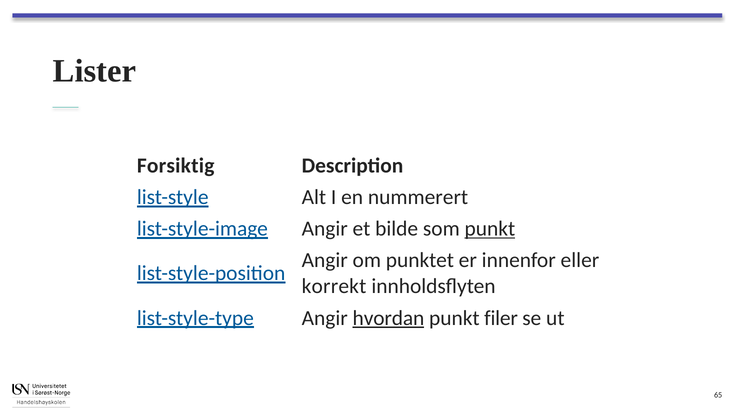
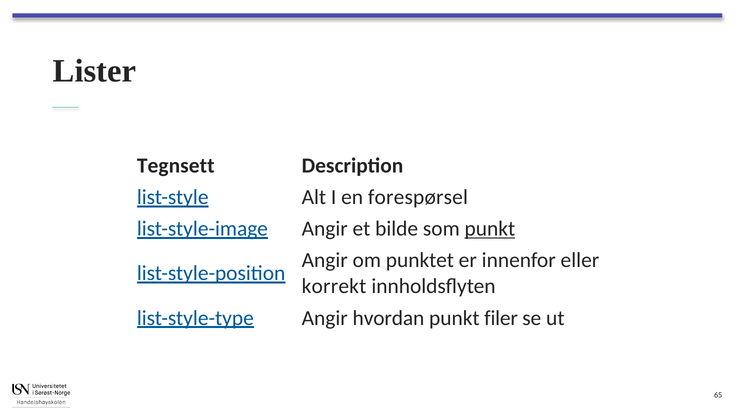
Forsiktig: Forsiktig -> Tegnsett (176, 166)
nummerert: nummerert -> forespørsel (418, 197)
hvordan underline: present -> none (388, 318)
